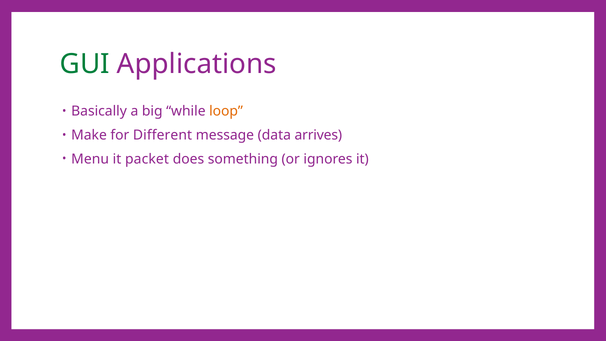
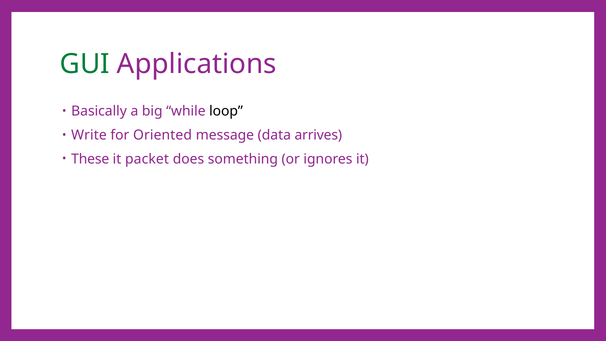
loop colour: orange -> black (226, 111)
Make: Make -> Write (89, 135)
Different: Different -> Oriented (163, 135)
Menu: Menu -> These (90, 159)
